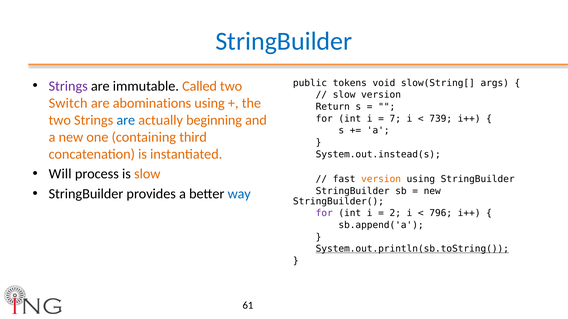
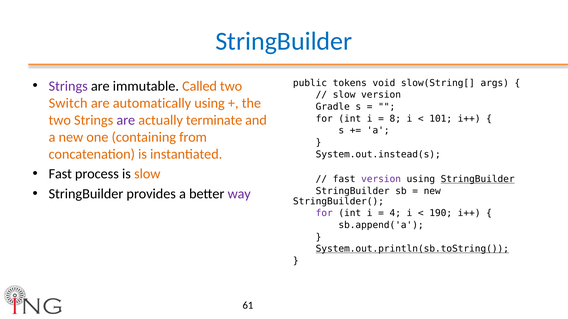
abominations: abominations -> automatically (152, 103)
Return: Return -> Gradle (333, 107)
are colour: blue -> purple (126, 120)
beginning: beginning -> terminate (214, 120)
7: 7 -> 8 (395, 119)
739: 739 -> 101 (441, 119)
third: third -> from (193, 137)
Will: Will -> Fast (60, 174)
version colour: orange -> purple (381, 179)
StringBuilder underline: none -> present (478, 179)
way colour: blue -> purple (239, 194)
2: 2 -> 4 (395, 213)
796: 796 -> 190 (441, 213)
